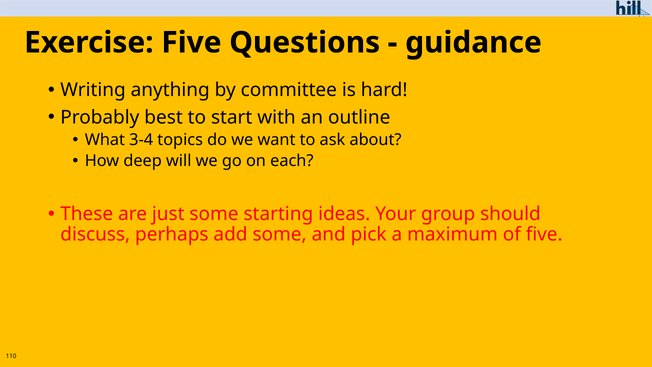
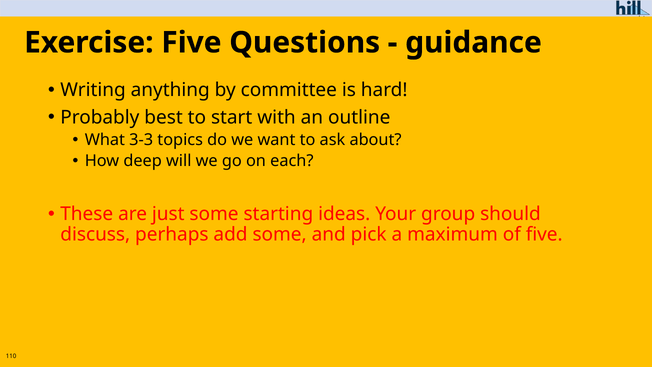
3-4: 3-4 -> 3-3 (141, 140)
